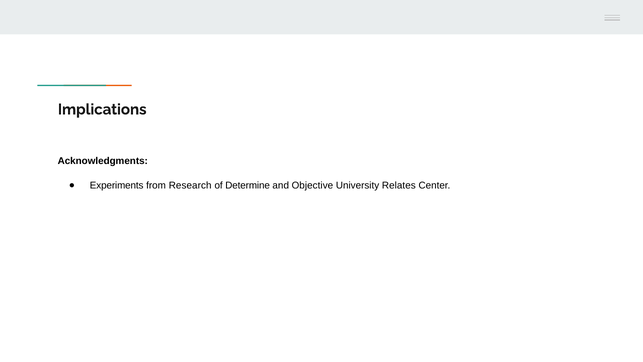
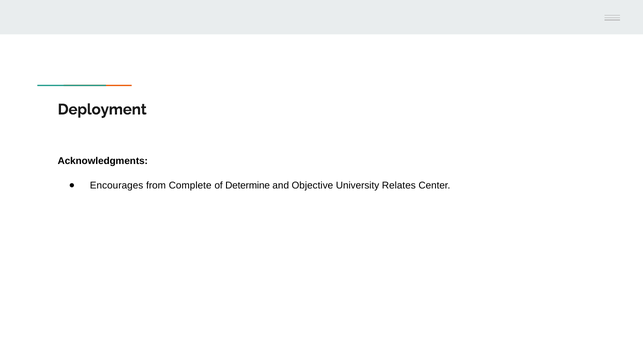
Implications: Implications -> Deployment (102, 109)
Experiments: Experiments -> Encourages (117, 185)
Research: Research -> Complete (190, 185)
